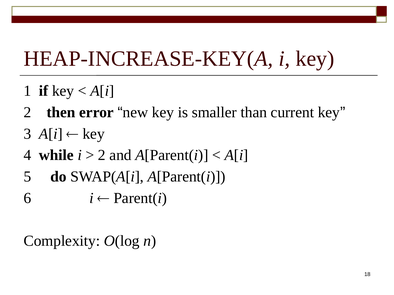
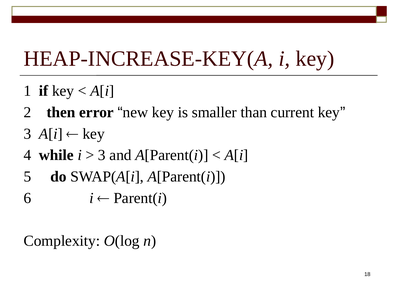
2: 2 -> 3 (102, 155)
